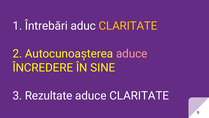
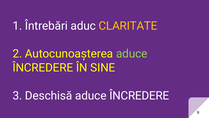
aduce colour: pink -> light green (132, 54)
Rezultate: Rezultate -> Deschisă (49, 95)
CLARITATE: CLARITATE -> ÎNCREDERE (139, 95)
